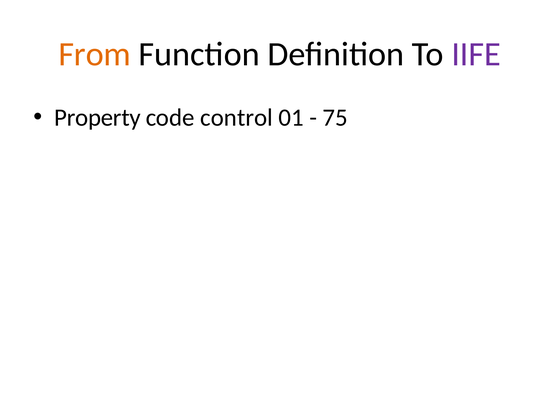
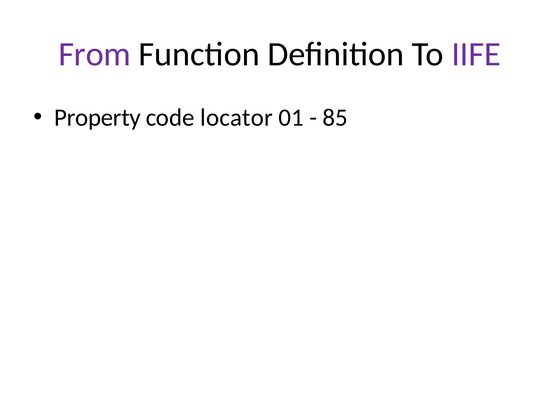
From colour: orange -> purple (95, 54)
control: control -> locator (236, 117)
75: 75 -> 85 (335, 117)
